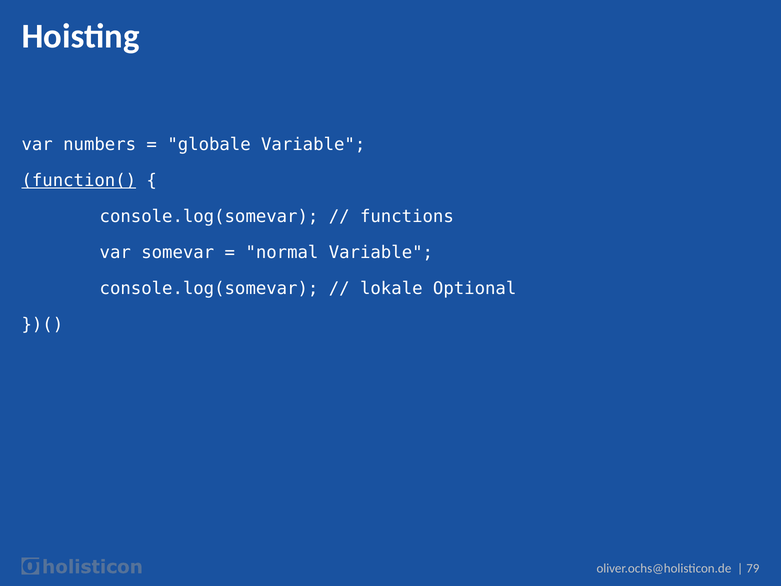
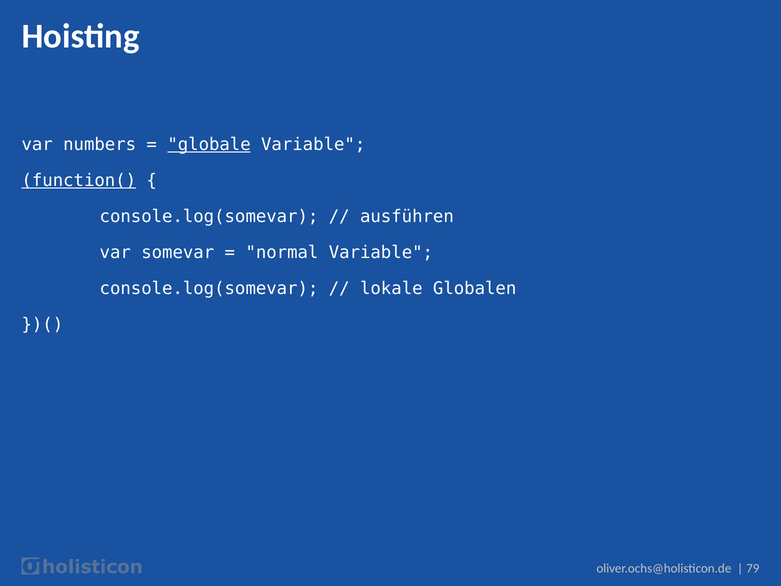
globale underline: none -> present (209, 145)
functions: functions -> ausführen (407, 217)
Optional: Optional -> Globalen (475, 289)
